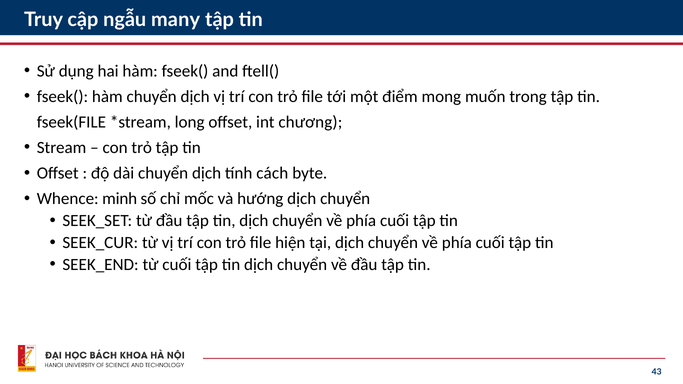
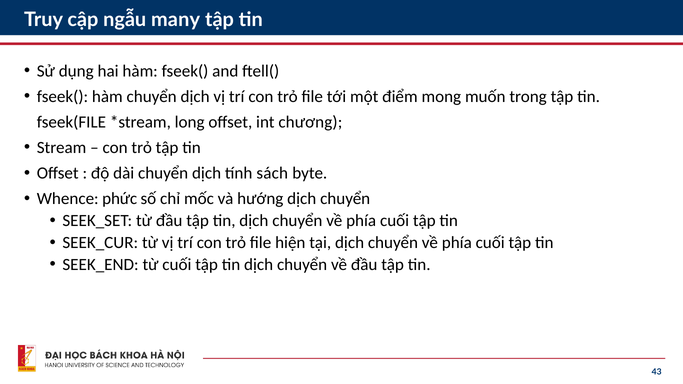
cách: cách -> sách (272, 173)
minh: minh -> phức (120, 199)
